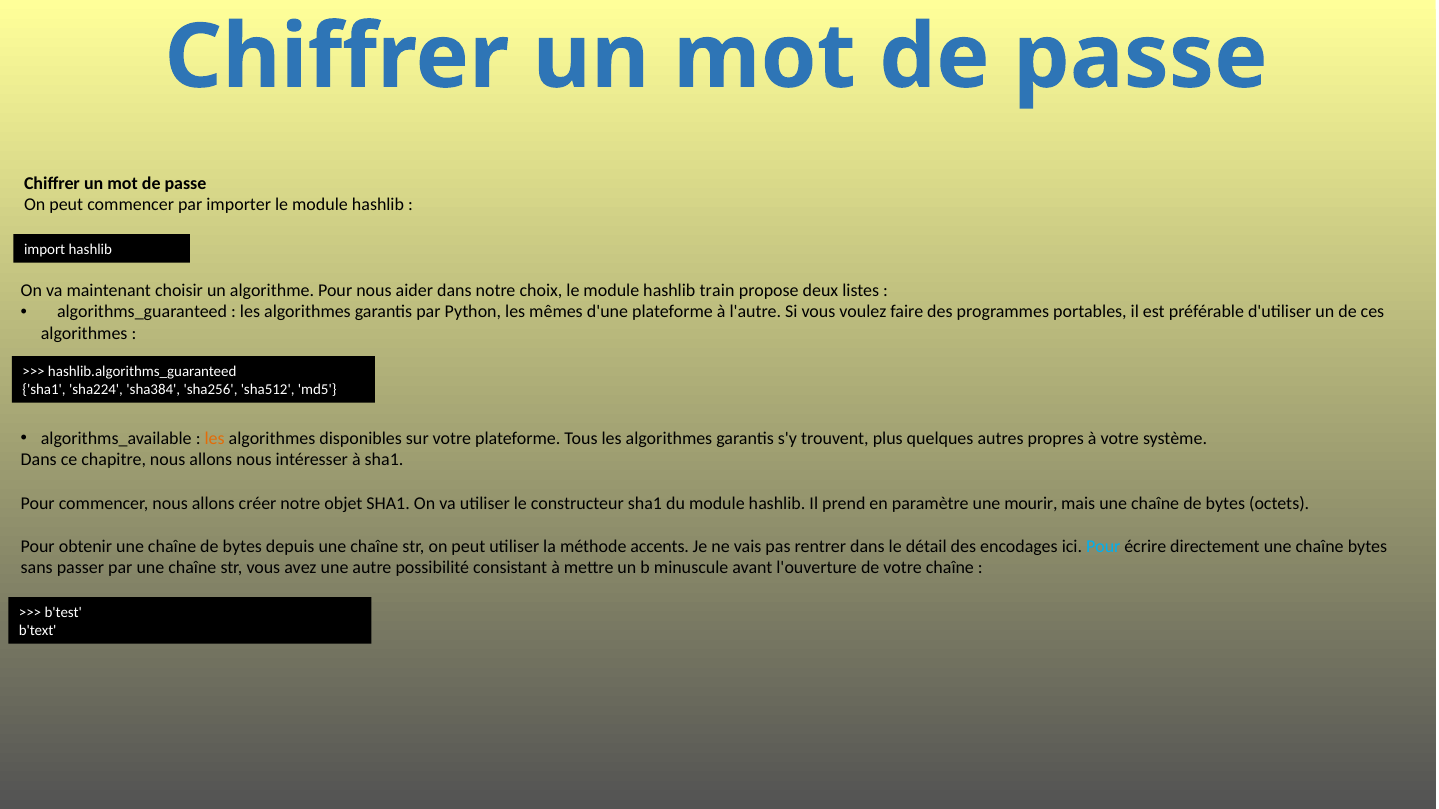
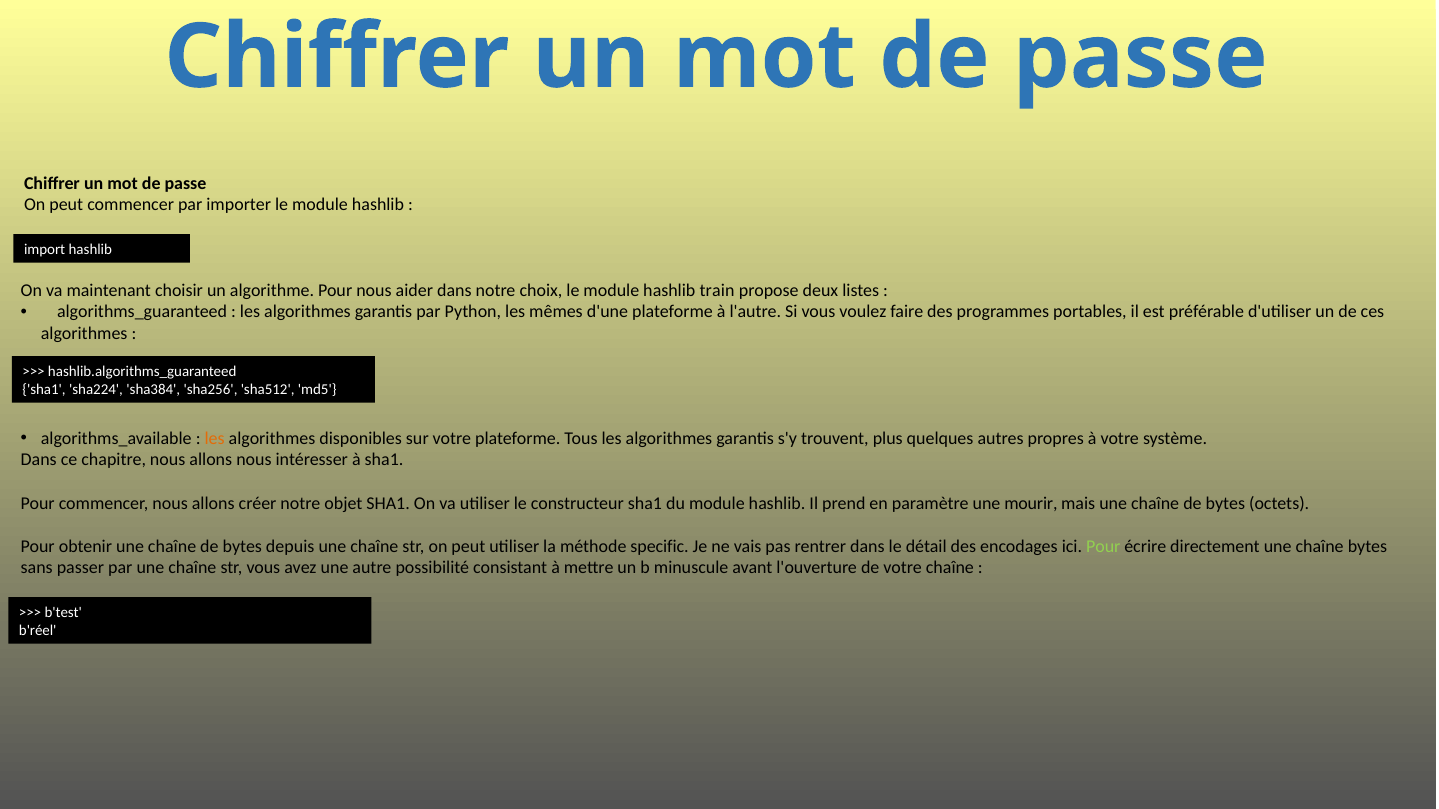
accents: accents -> specific (660, 547)
Pour colour: light blue -> light green (1103, 547)
b'text: b'text -> b'réel (38, 631)
